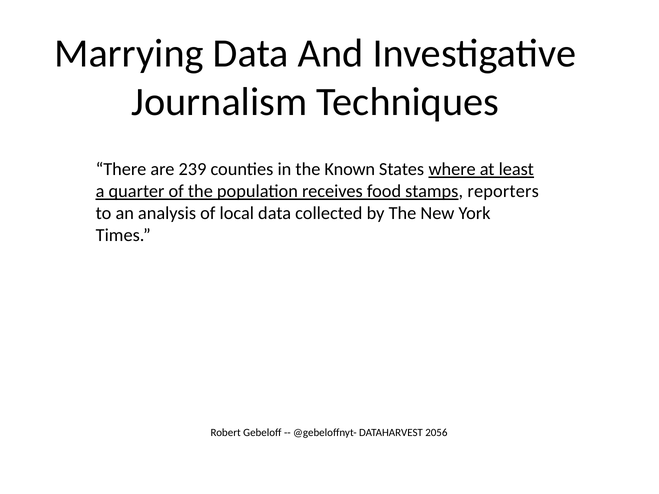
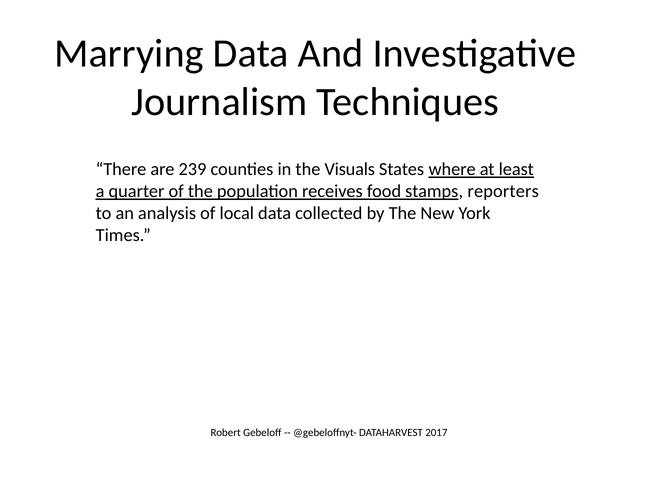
Known: Known -> Visuals (350, 169)
2056: 2056 -> 2017 (436, 433)
